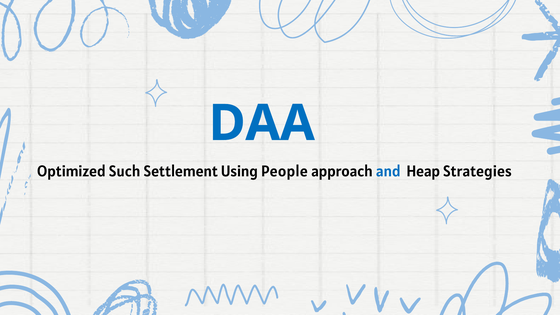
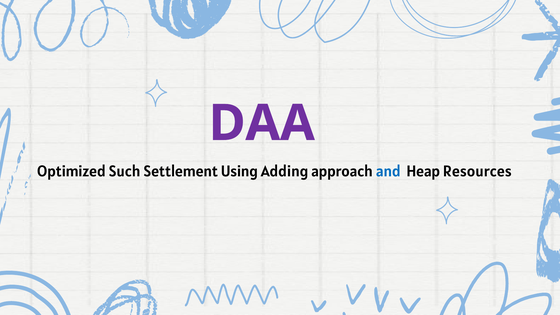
DAA colour: blue -> purple (262, 123)
People: People -> Adding (285, 171)
Strategies: Strategies -> Resources (477, 171)
